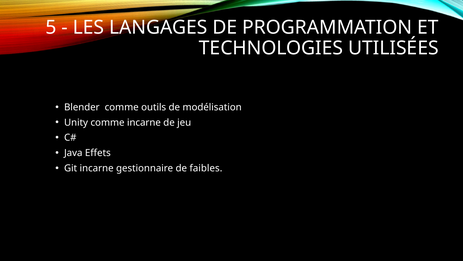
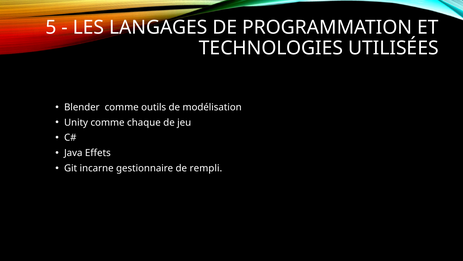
comme incarne: incarne -> chaque (144, 122)
faibles: faibles -> rempli (206, 168)
